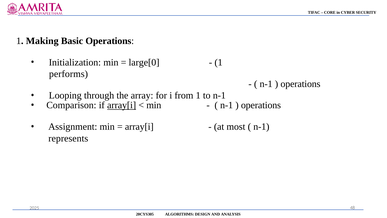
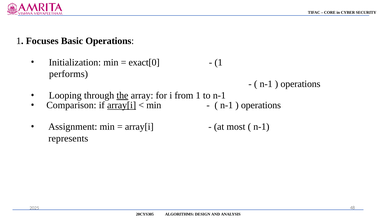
Making: Making -> Focuses (42, 41)
large[0: large[0 -> exact[0 (144, 62)
the underline: none -> present (122, 95)
